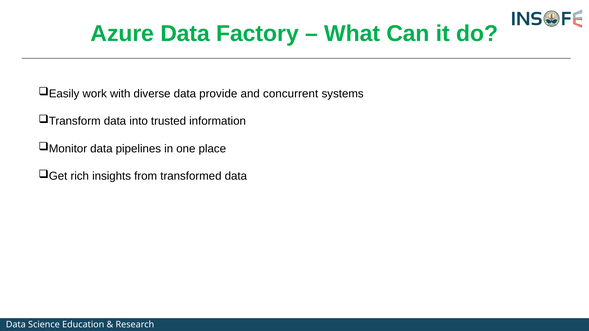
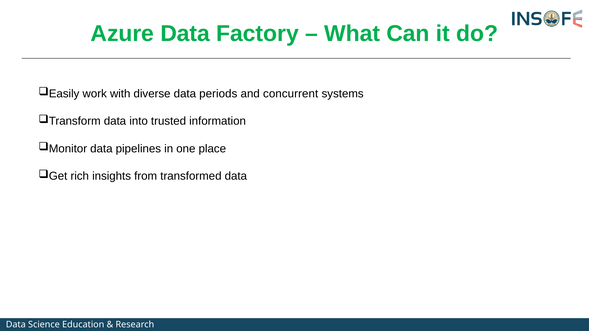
provide: provide -> periods (218, 94)
